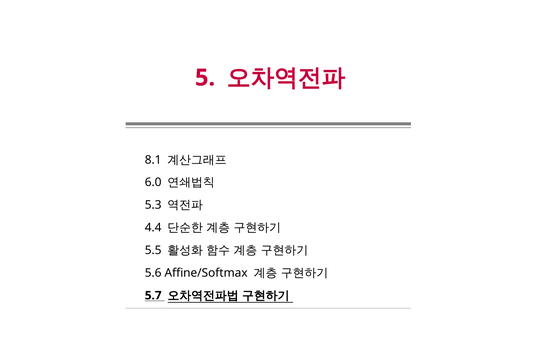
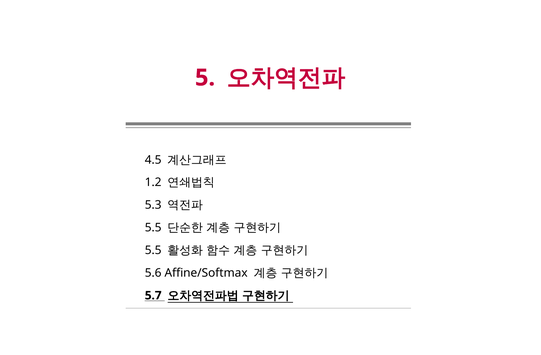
8.1: 8.1 -> 4.5 (153, 160)
6.0: 6.0 -> 1.2 (153, 183)
4.4: 4.4 -> 5.5 (153, 228)
